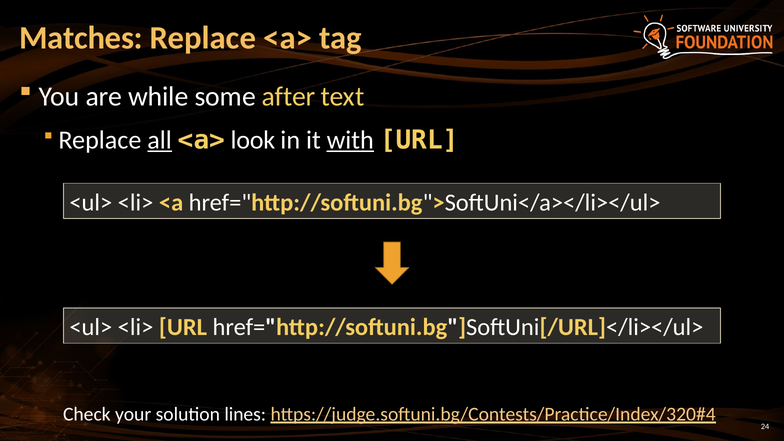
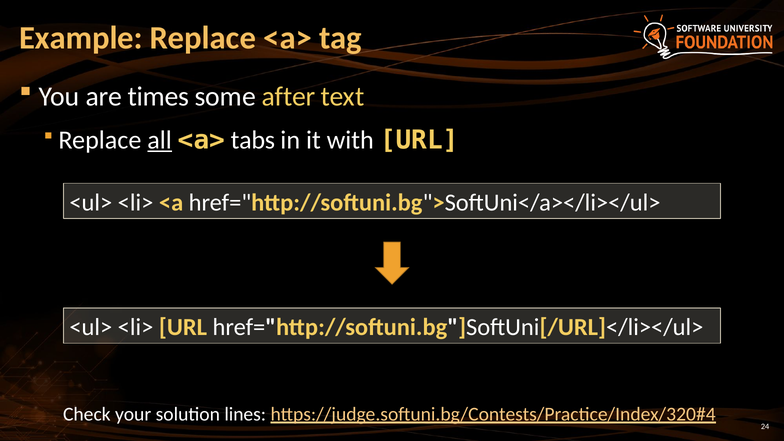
Matches: Matches -> Example (81, 38)
while: while -> times (158, 97)
look: look -> tabs (253, 140)
with underline: present -> none (350, 140)
